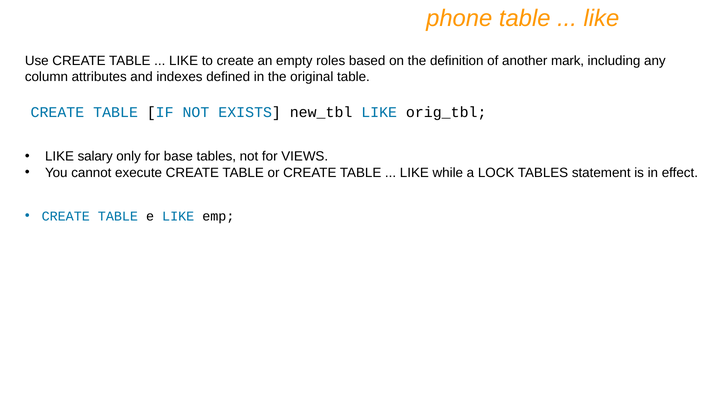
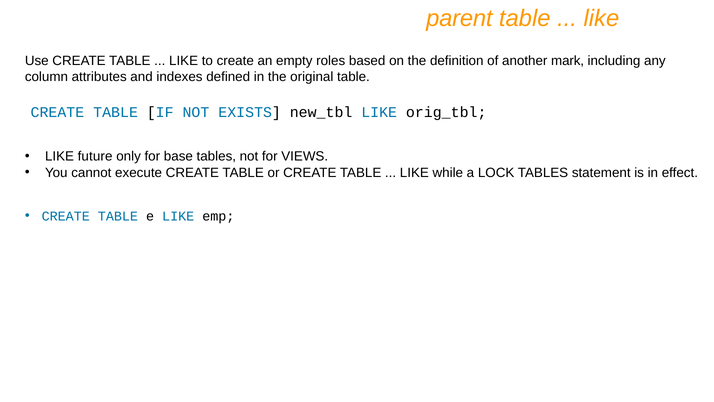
phone: phone -> parent (459, 19)
salary: salary -> future (95, 156)
